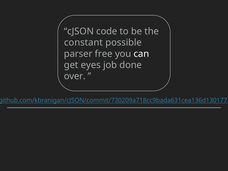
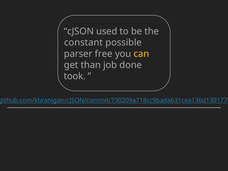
code: code -> used (107, 31)
can colour: white -> yellow (141, 54)
eyes: eyes -> than (91, 65)
over: over -> took (75, 76)
